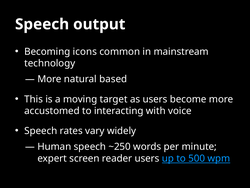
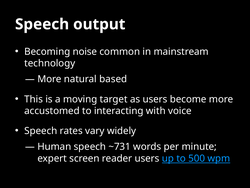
icons: icons -> noise (85, 51)
~250: ~250 -> ~731 (120, 146)
